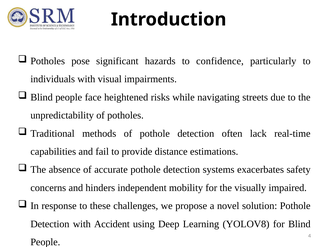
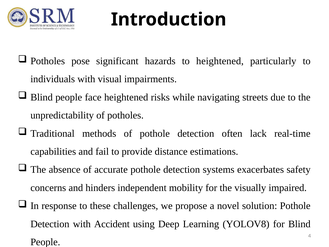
to confidence: confidence -> heightened (220, 61)
